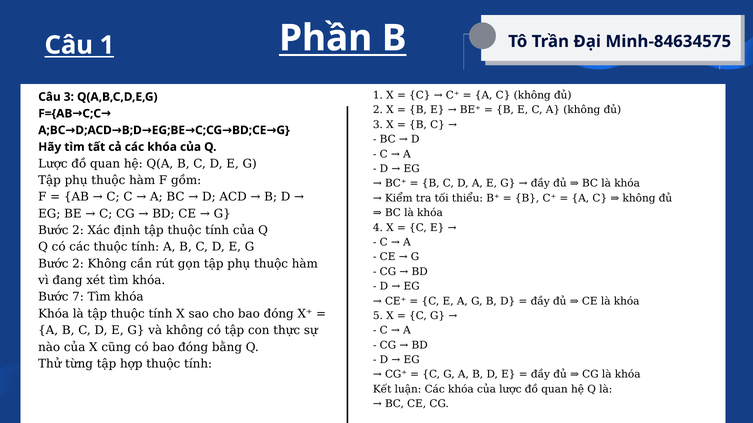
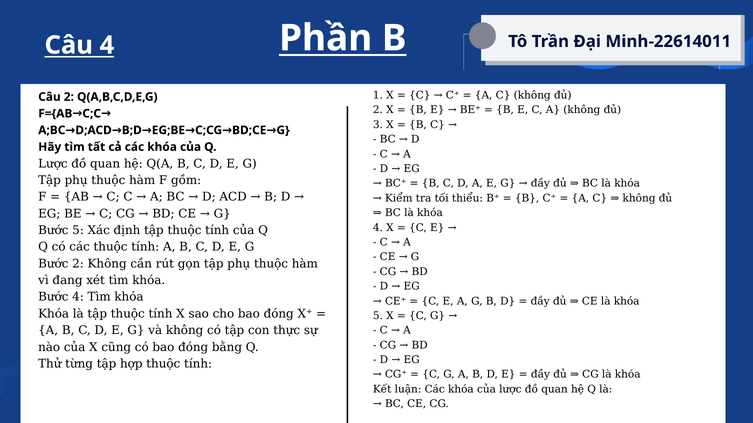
Minh-84634575: Minh-84634575 -> Minh-22614011 (668, 41)
Câu 1: 1 -> 4 (107, 45)
Câu 3: 3 -> 2 (69, 97)
2: 2 -> 5 (78, 231)
Bước 7: 7 -> 4 (78, 297)
